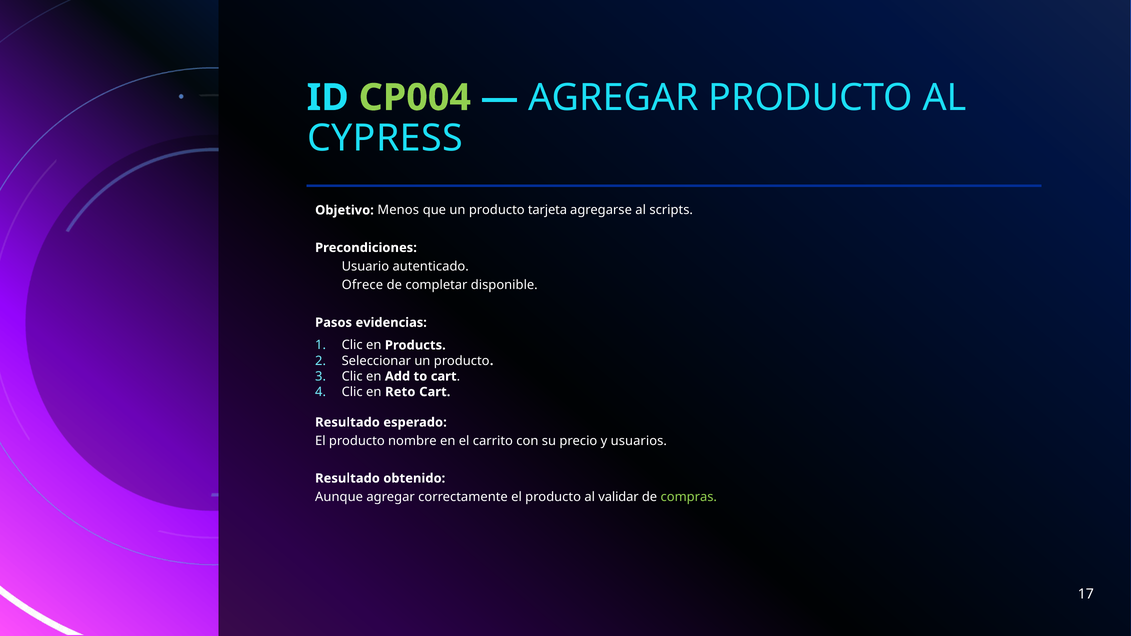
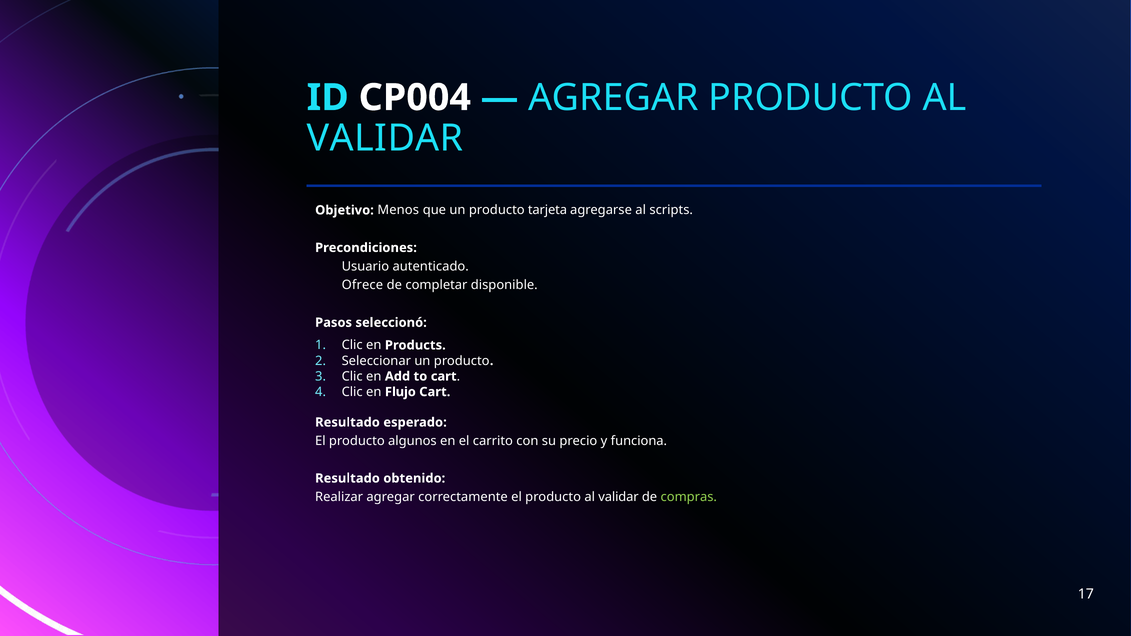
CP004 colour: light green -> white (415, 98)
CYPRESS: CYPRESS -> VALIDAR (385, 138)
evidencias: evidencias -> seleccionó (391, 323)
Reto: Reto -> Flujo (400, 392)
nombre: nombre -> algunos (412, 441)
usuarios: usuarios -> funciona (639, 441)
Aunque: Aunque -> Realizar (339, 497)
